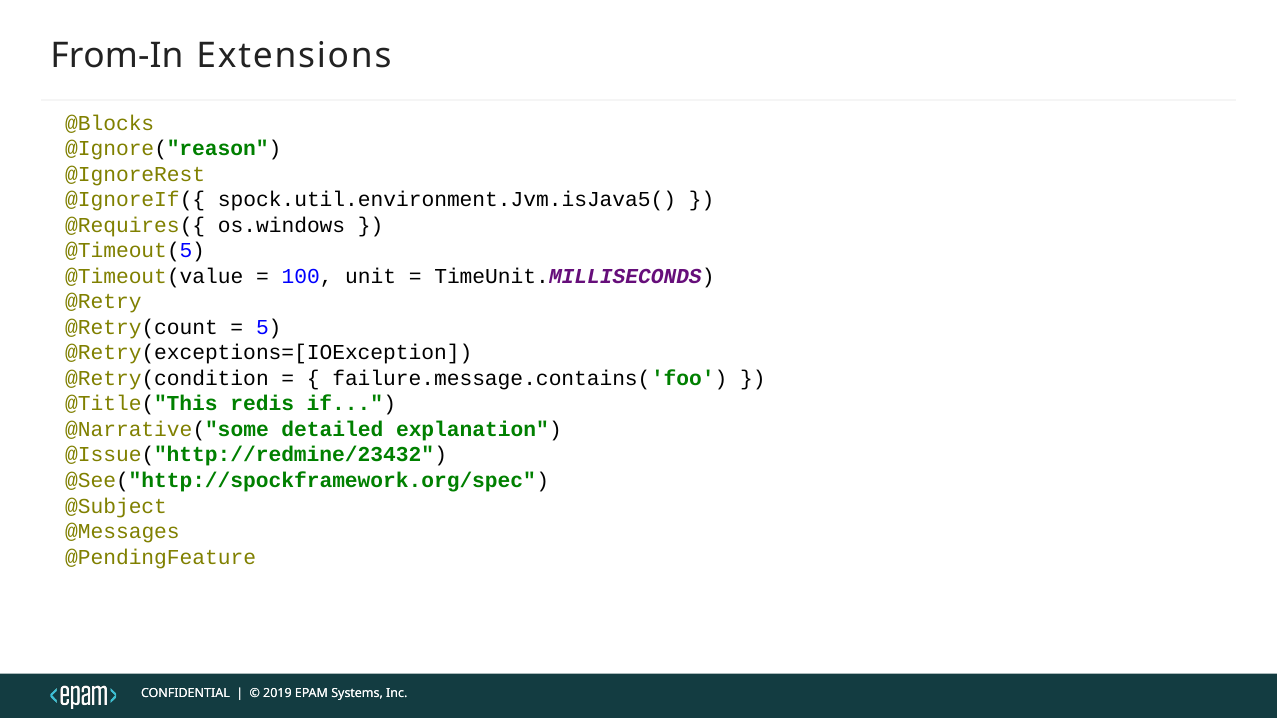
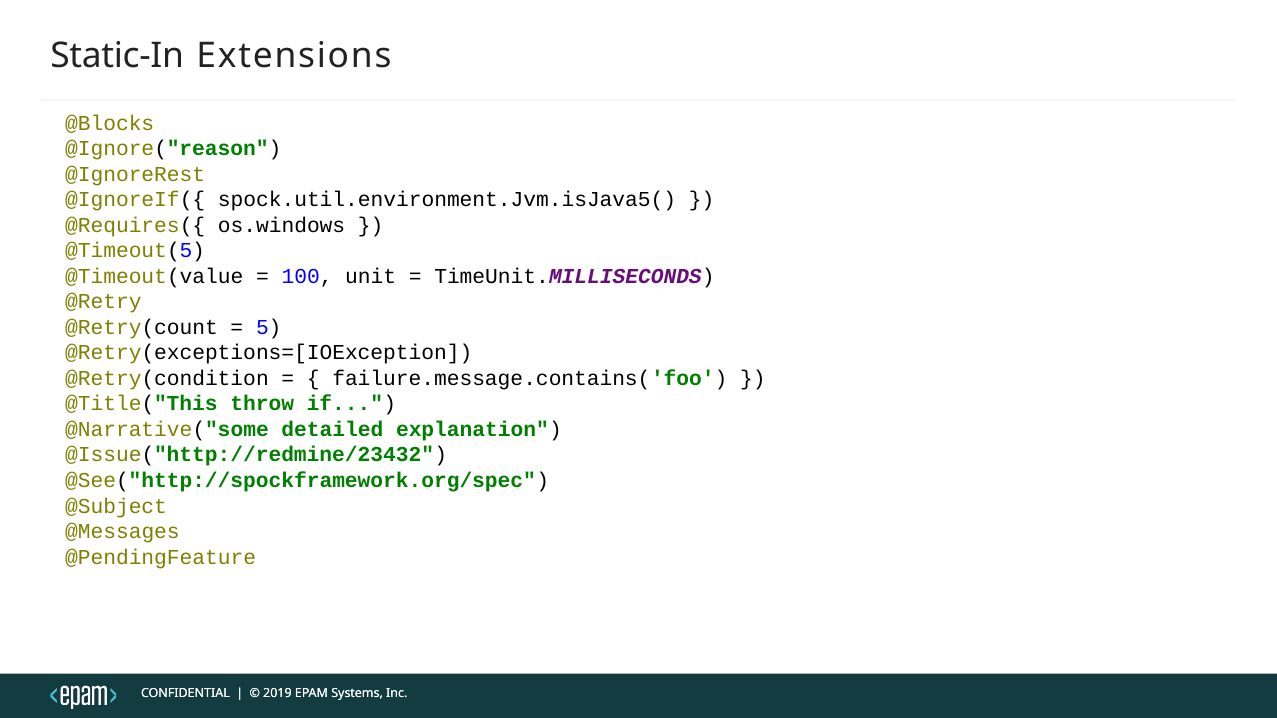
From-In: From-In -> Static-In (117, 55)
redis: redis -> throw (262, 404)
